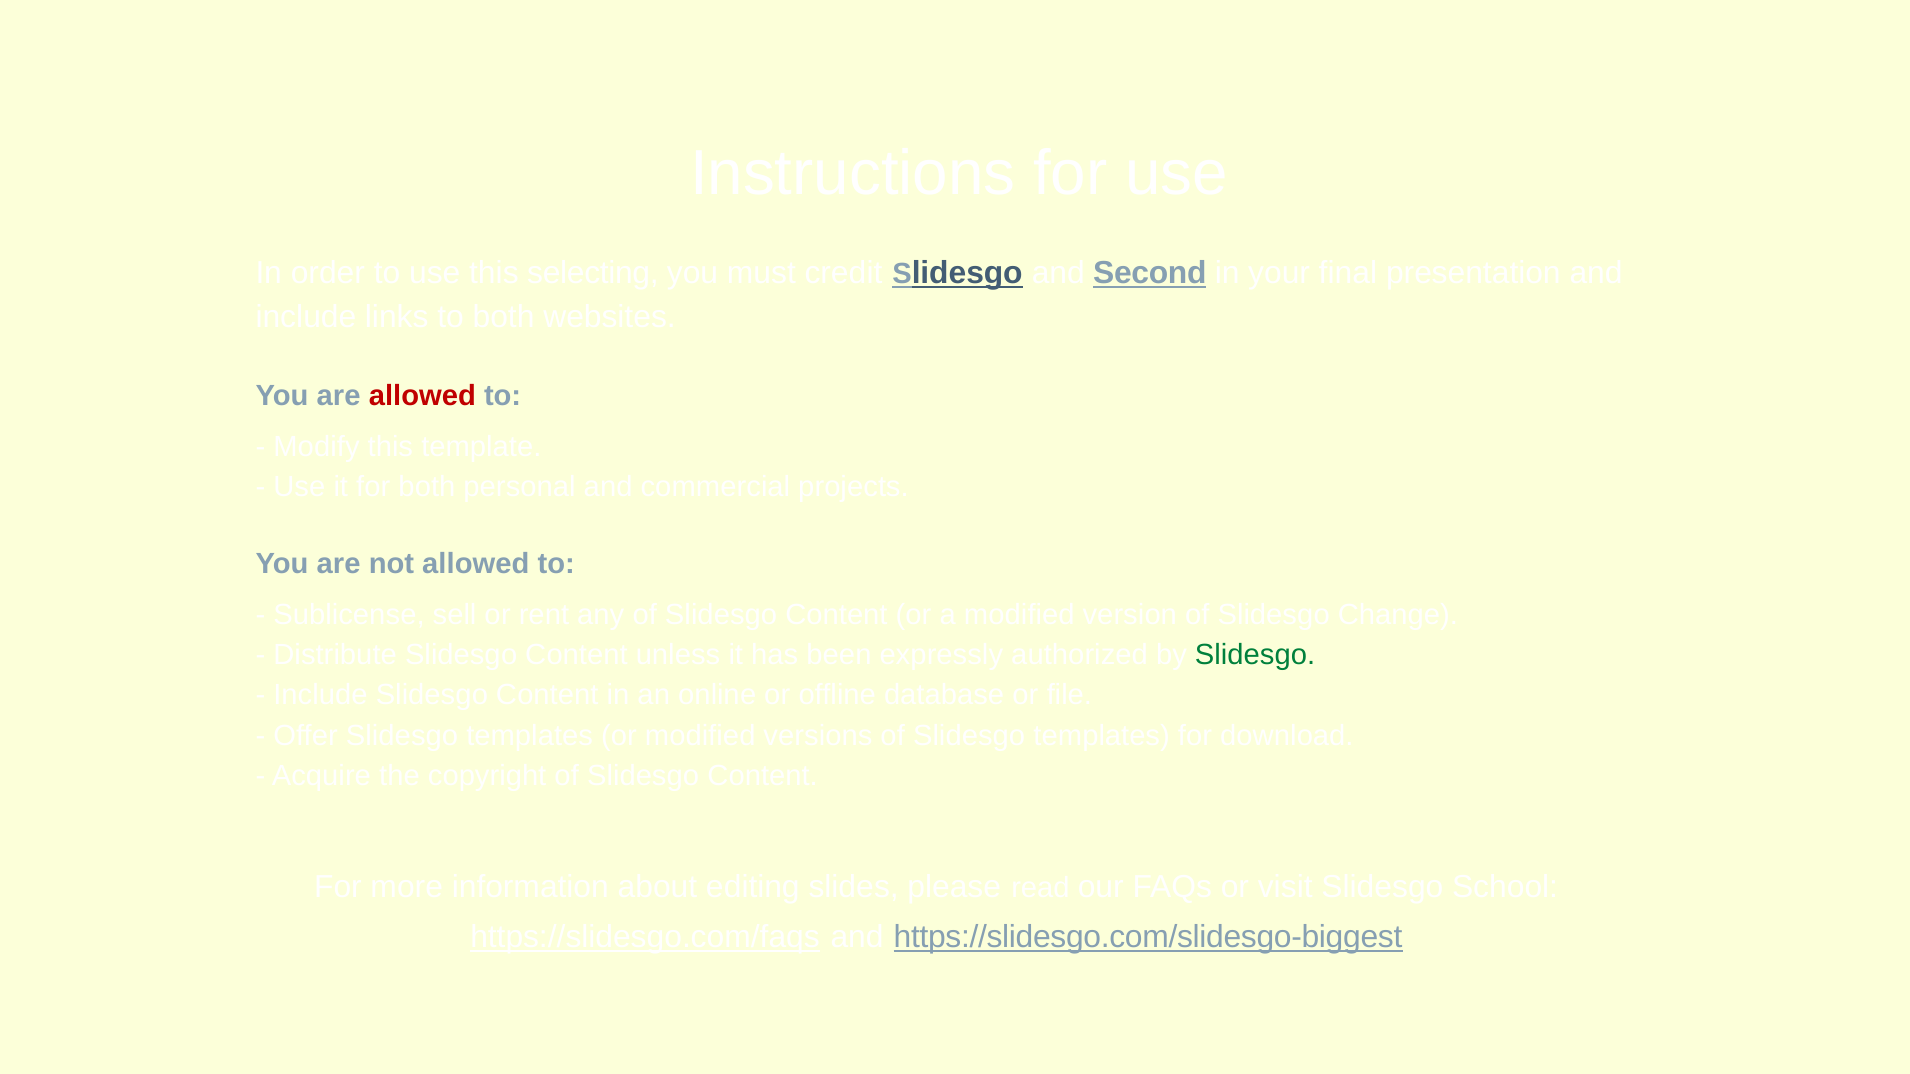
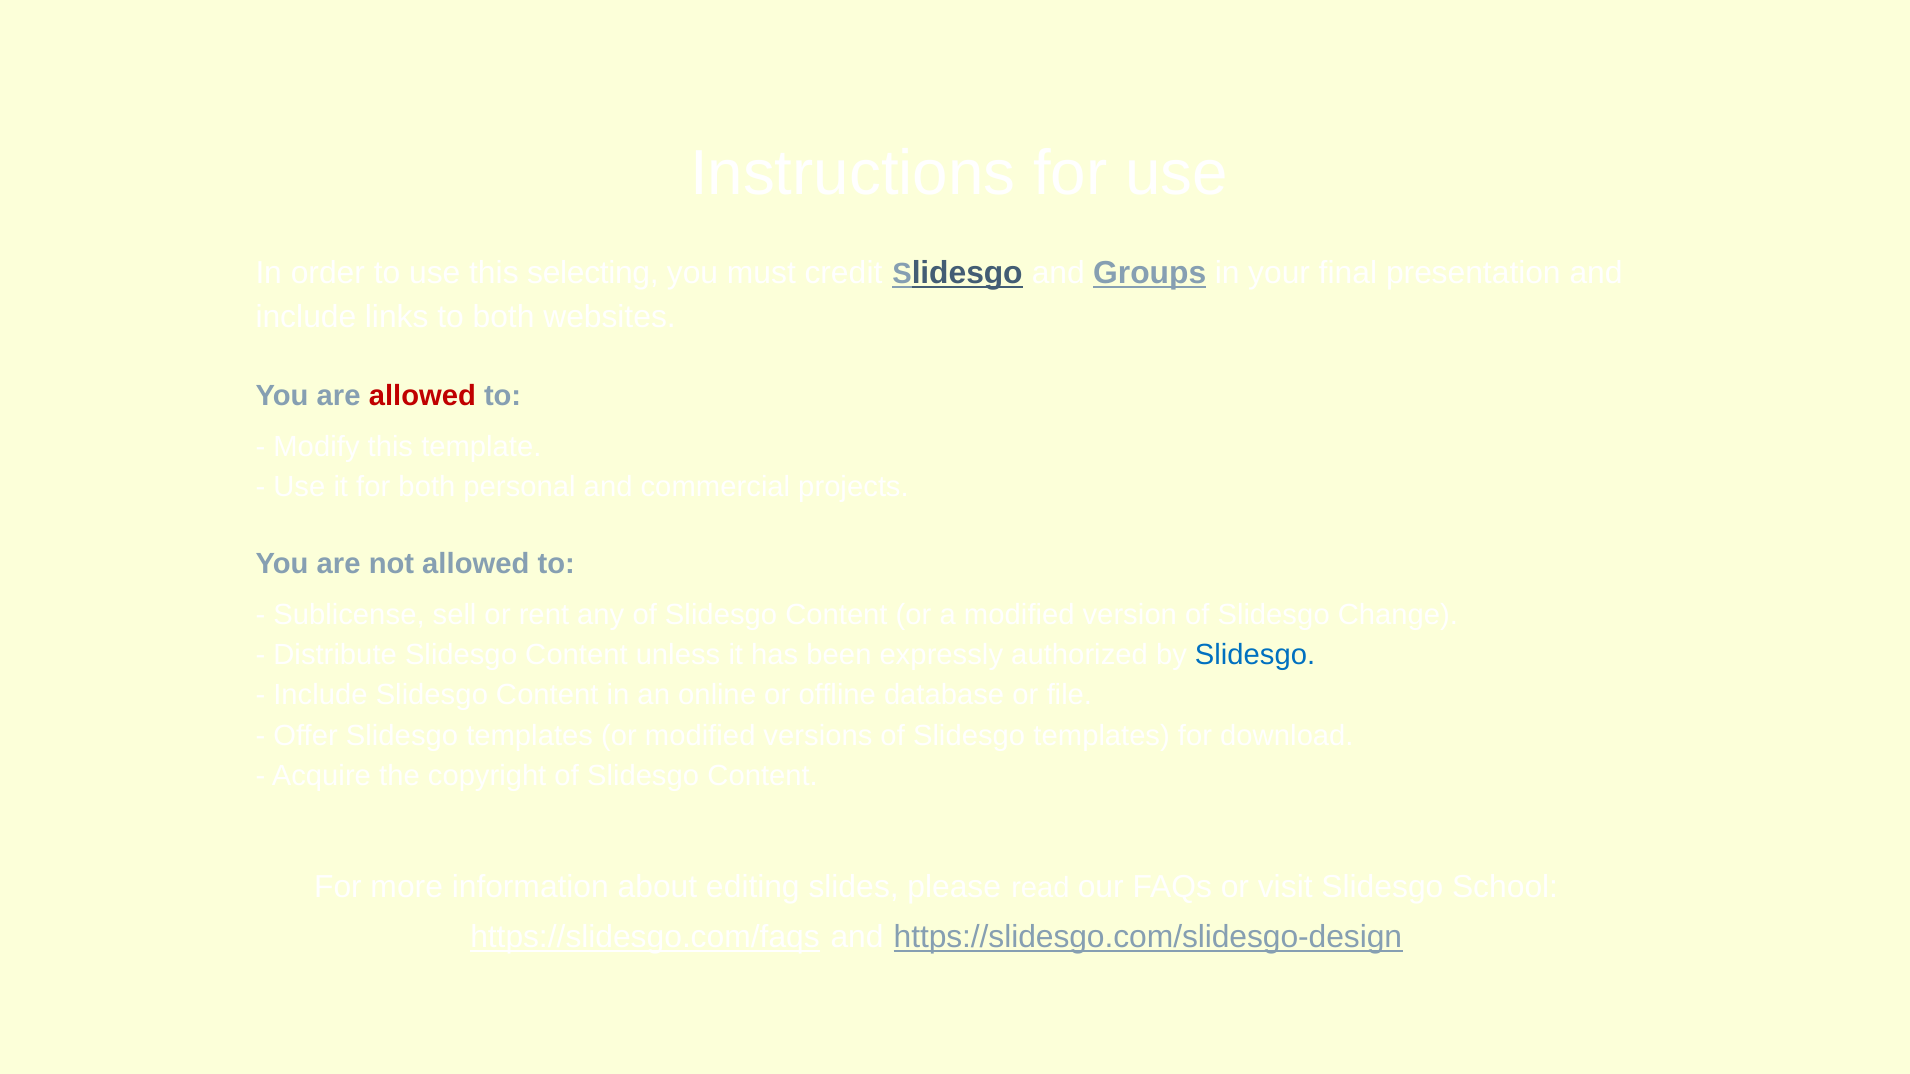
Second: Second -> Groups (1150, 273)
Slidesgo colour: green -> blue (1255, 655)
https://slidesgo.com/slidesgo-biggest: https://slidesgo.com/slidesgo-biggest -> https://slidesgo.com/slidesgo-design (1148, 938)
